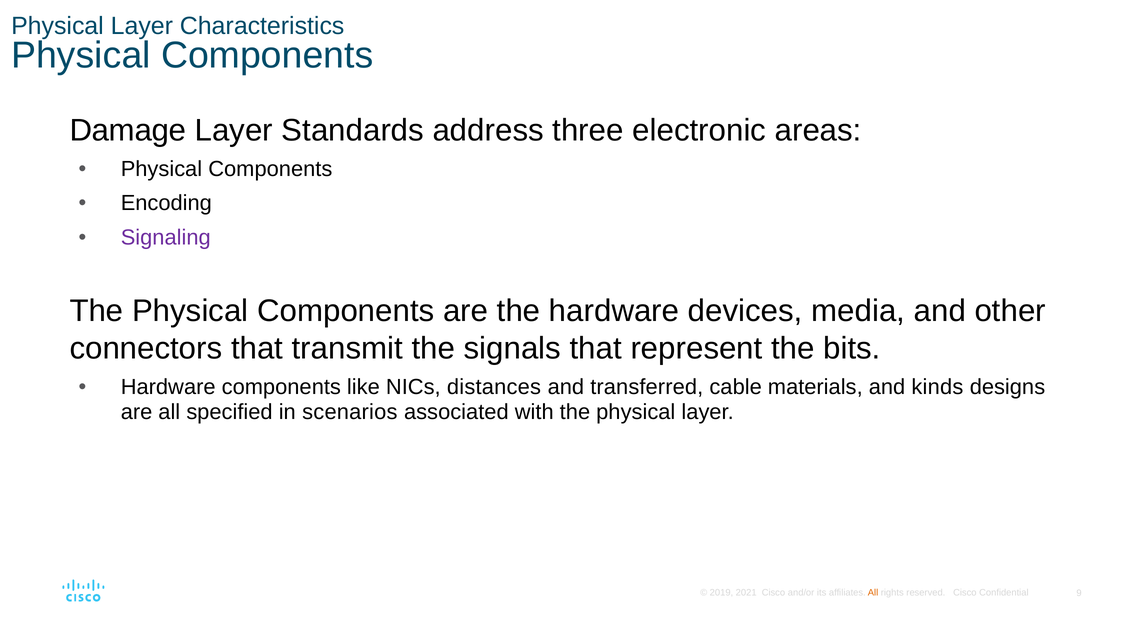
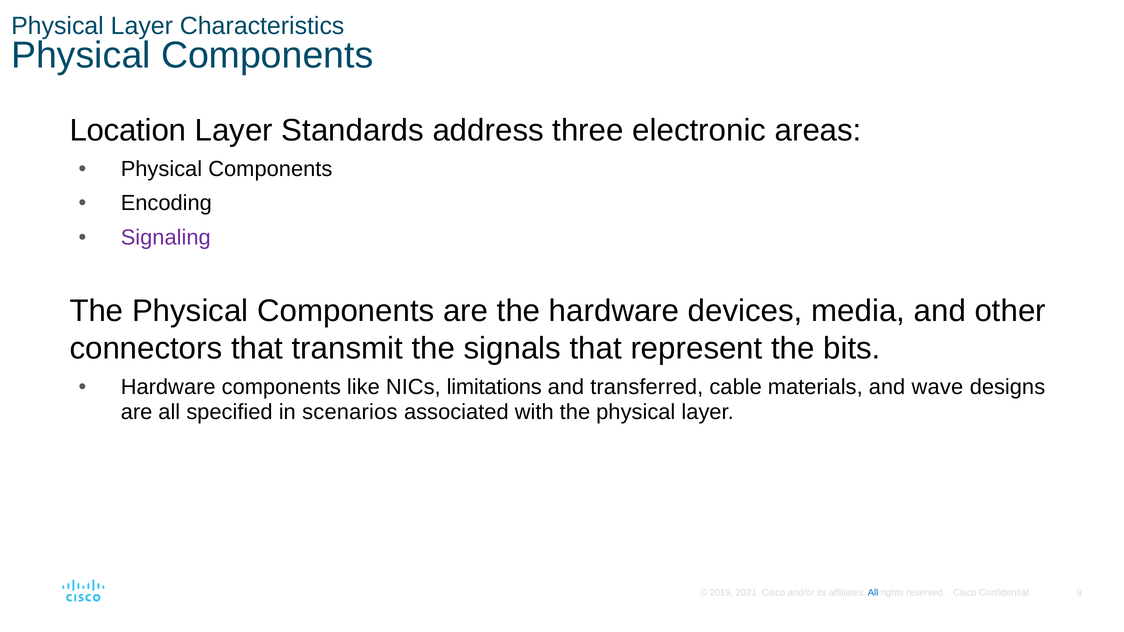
Damage: Damage -> Location (128, 130)
distances: distances -> limitations (494, 387)
kinds: kinds -> wave (937, 387)
All colour: orange -> blue (873, 593)
